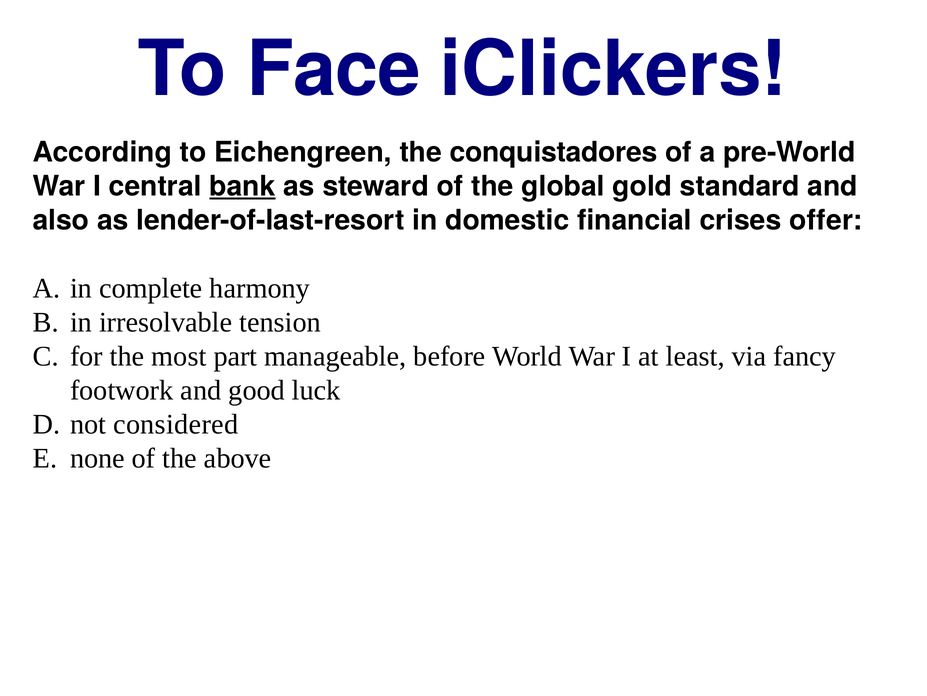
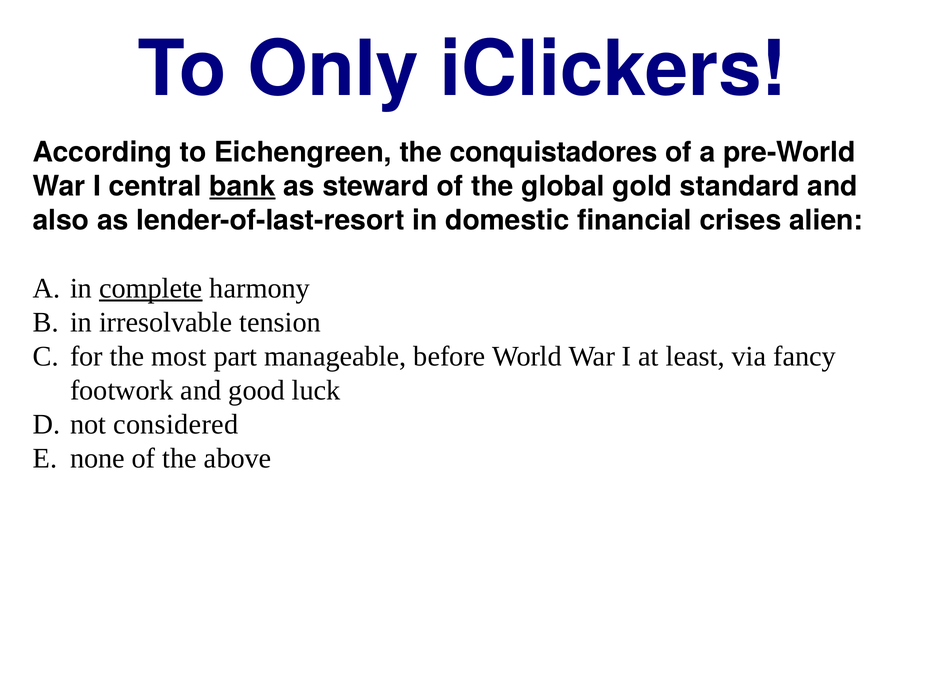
Face: Face -> Only (333, 70)
offer: offer -> alien (826, 220)
complete underline: none -> present (151, 288)
